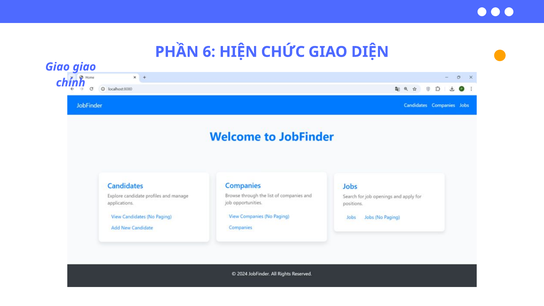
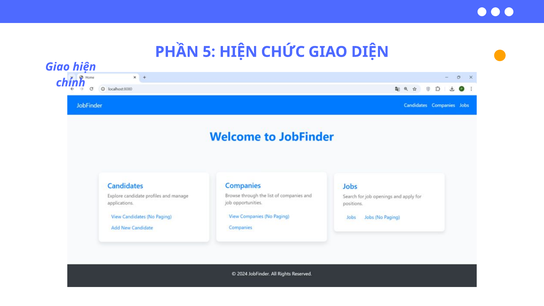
6: 6 -> 5 (209, 52)
Giao giao: giao -> hiện (84, 67)
